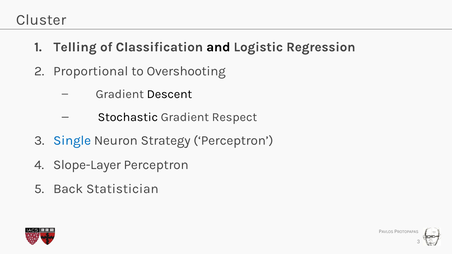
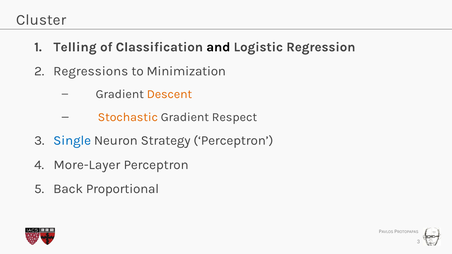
Proportional: Proportional -> Regressions (91, 71)
Overshooting: Overshooting -> Minimization (186, 71)
Descent colour: black -> orange (169, 94)
Stochastic colour: black -> orange (128, 117)
Slope-Layer: Slope-Layer -> More-Layer (87, 165)
Statistician: Statistician -> Proportional (123, 189)
